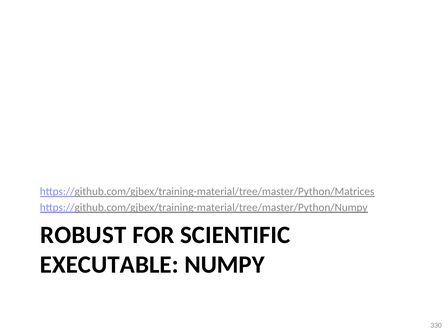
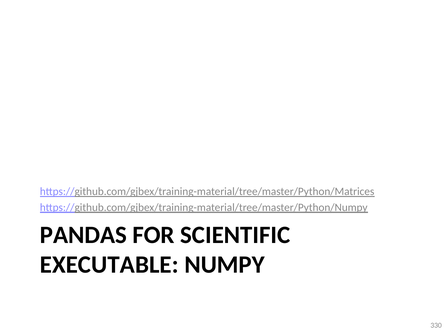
ROBUST: ROBUST -> PANDAS (83, 235)
